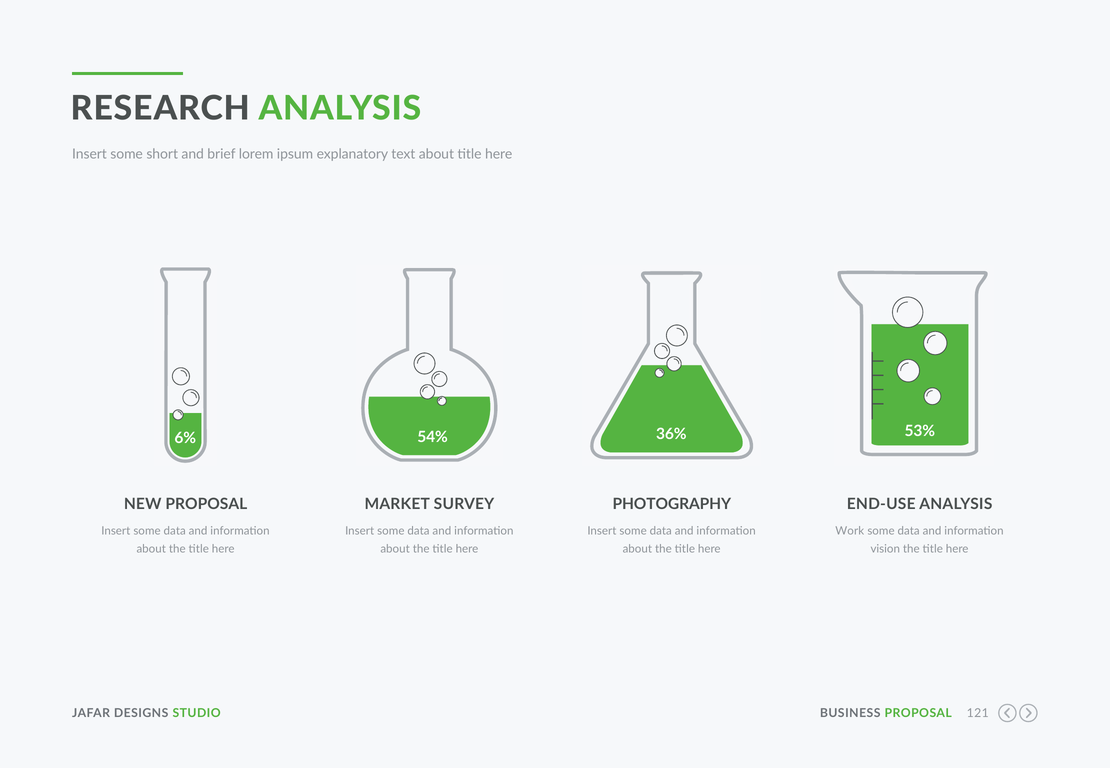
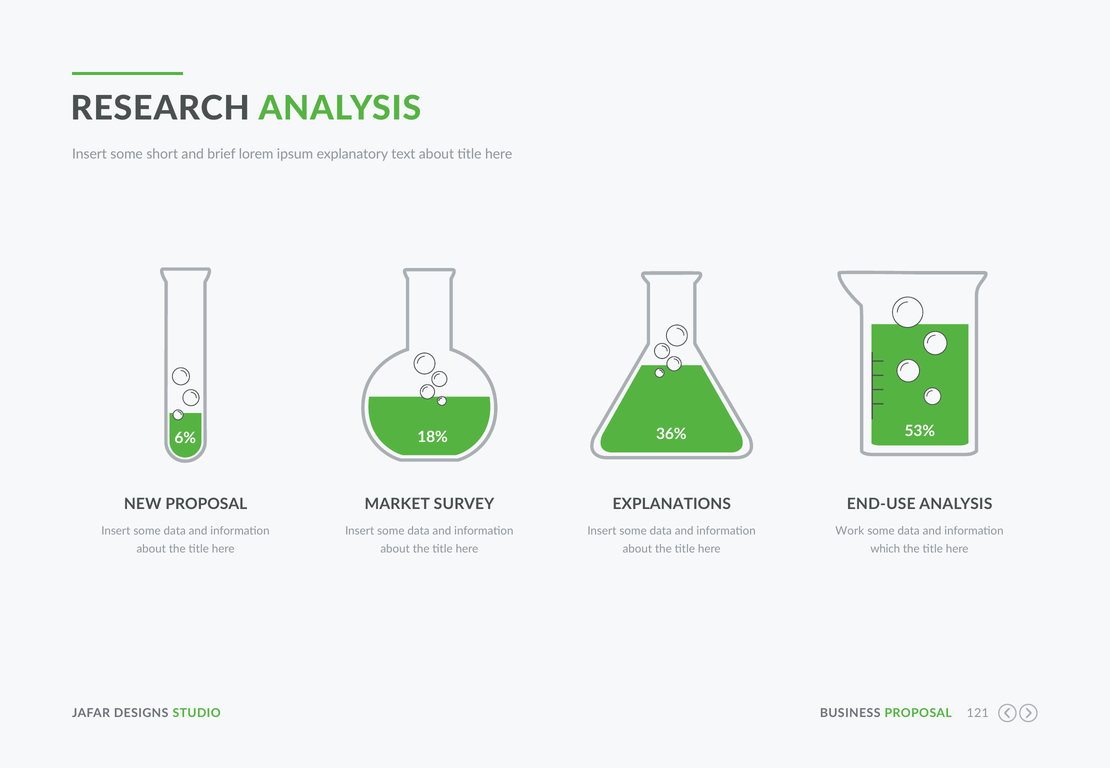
54%: 54% -> 18% (433, 438)
PHOTOGRAPHY: PHOTOGRAPHY -> EXPLANATIONS (672, 504)
vision: vision -> which (885, 549)
